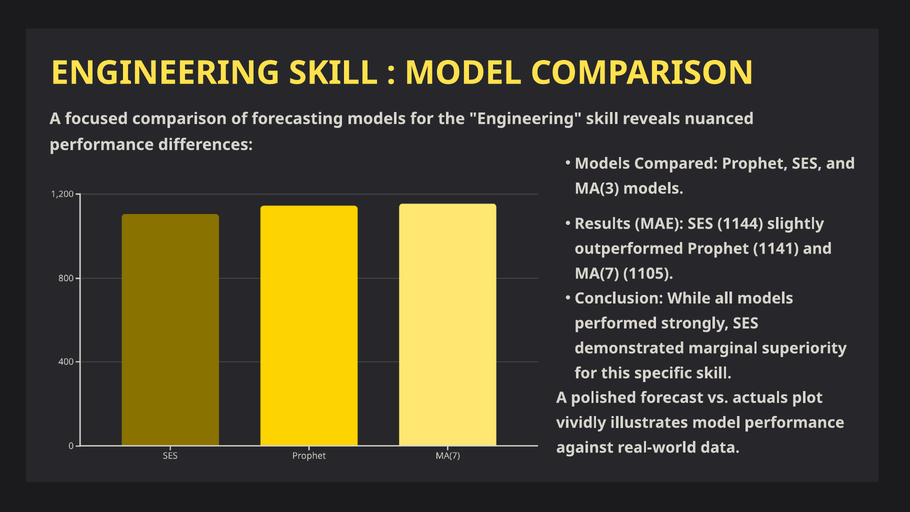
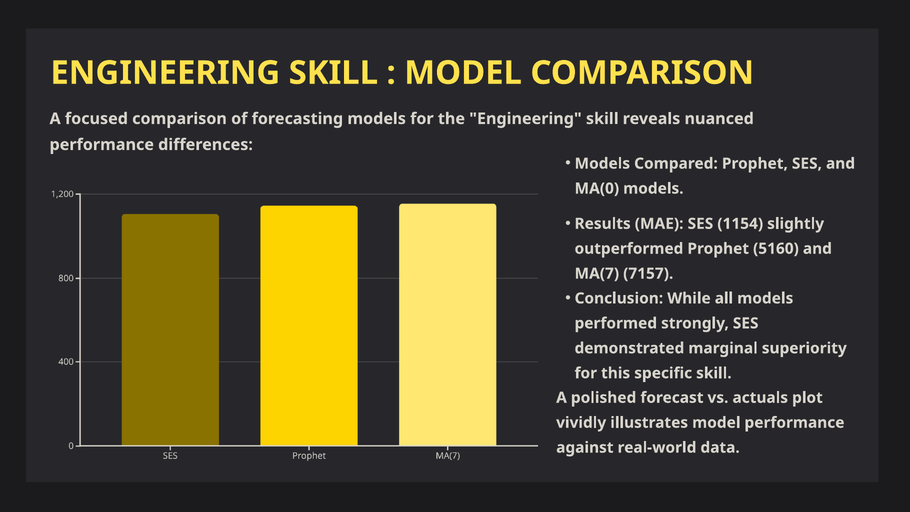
MA(3: MA(3 -> MA(0 (597, 188)
1144: 1144 -> 1154 (740, 224)
1141: 1141 -> 5160 (776, 249)
1105: 1105 -> 7157 (648, 274)
